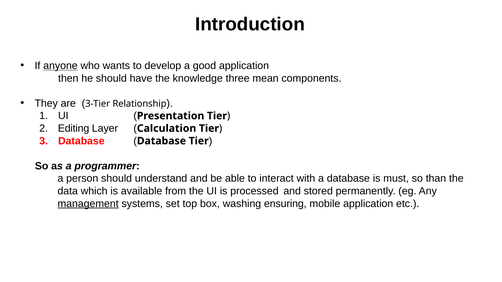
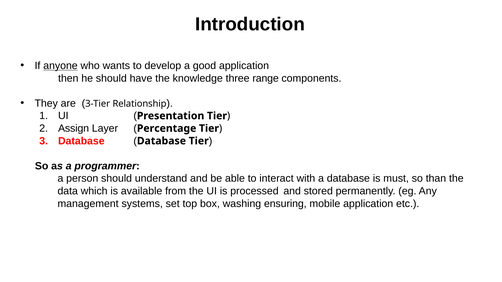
mean: mean -> range (266, 78)
Editing: Editing -> Assign (74, 129)
Calculation: Calculation -> Percentage (167, 129)
management underline: present -> none (88, 204)
